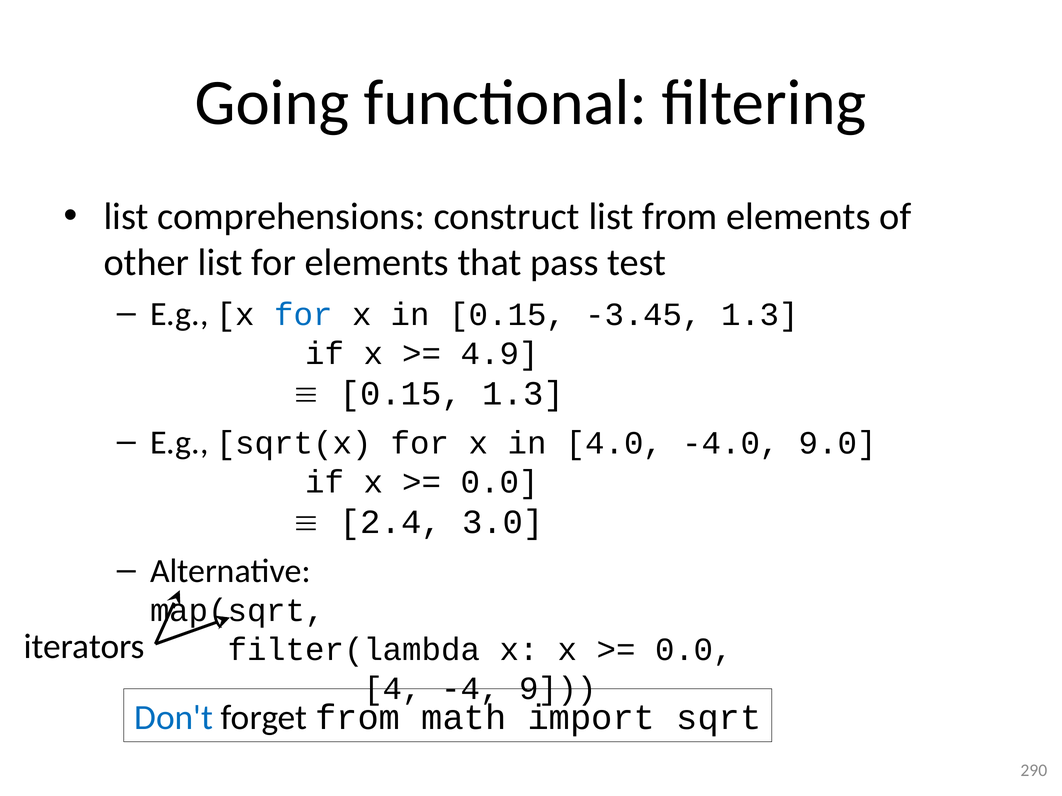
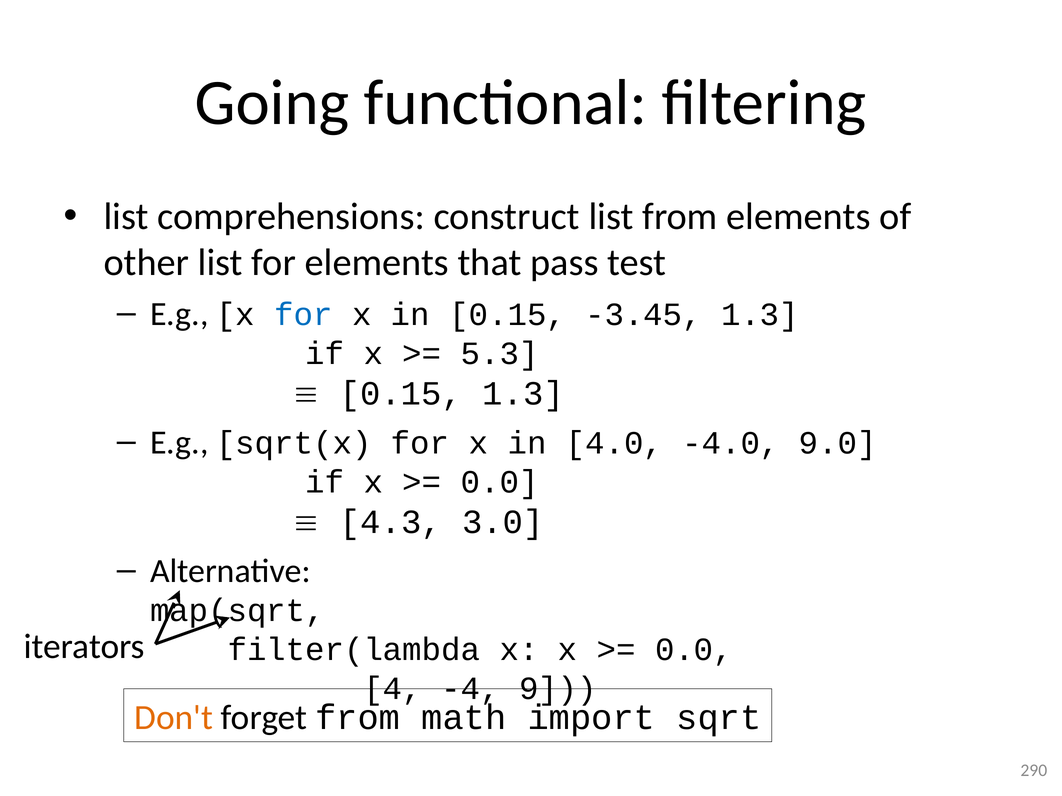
4.9: 4.9 -> 5.3 (500, 354)
2.4: 2.4 -> 4.3 (391, 522)
Don't colour: blue -> orange (174, 718)
